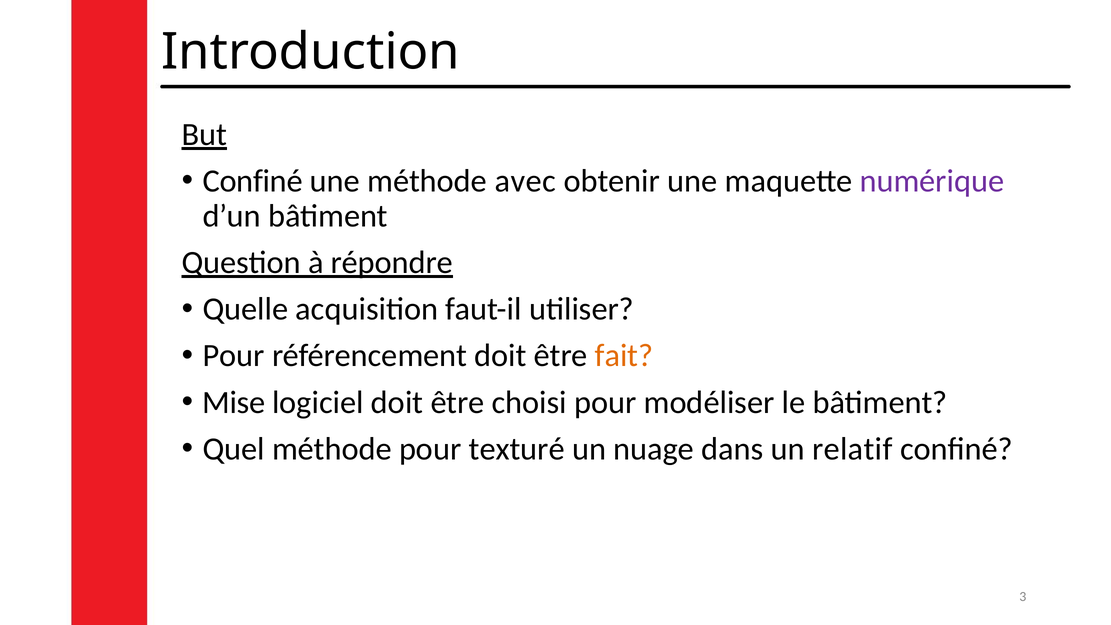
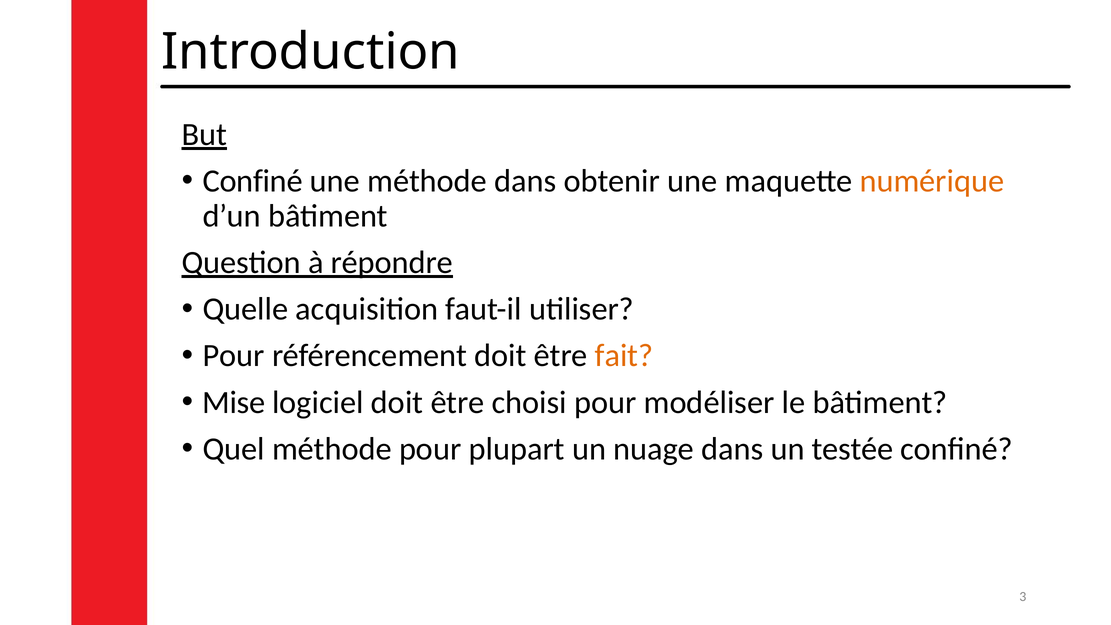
méthode avec: avec -> dans (525, 181)
numérique colour: purple -> orange (932, 181)
texturé: texturé -> plupart (517, 449)
relatif: relatif -> testée (853, 449)
